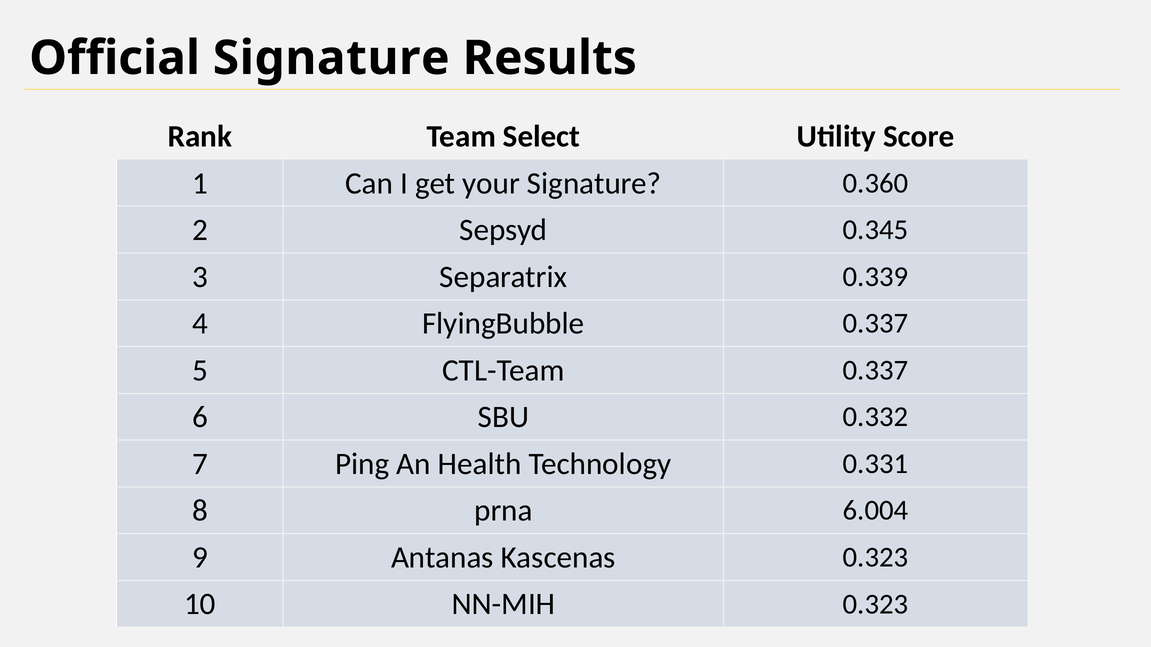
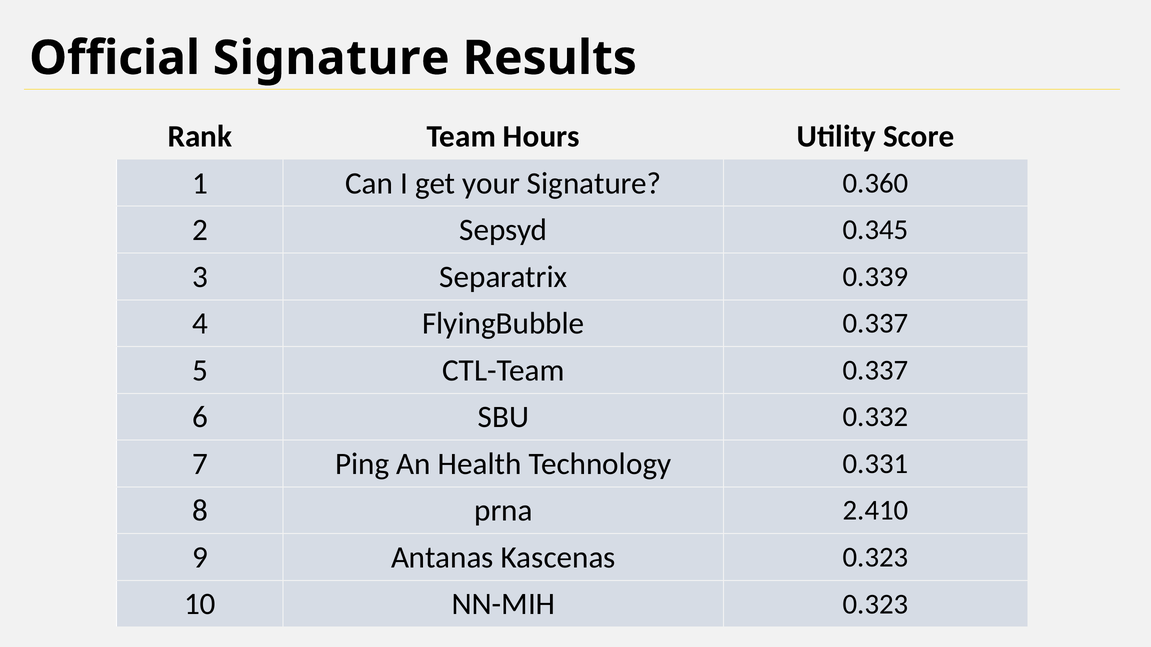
Select: Select -> Hours (541, 137)
6.004: 6.004 -> 2.410 (876, 511)
